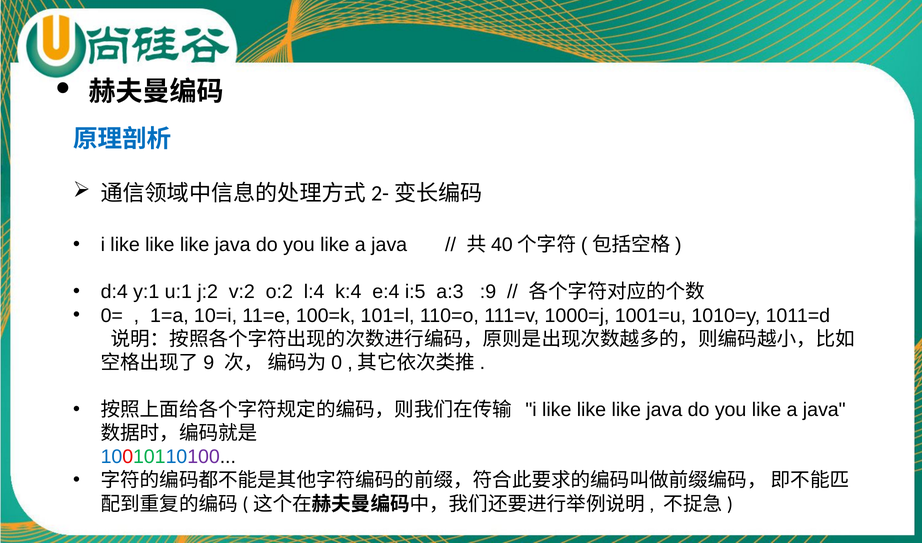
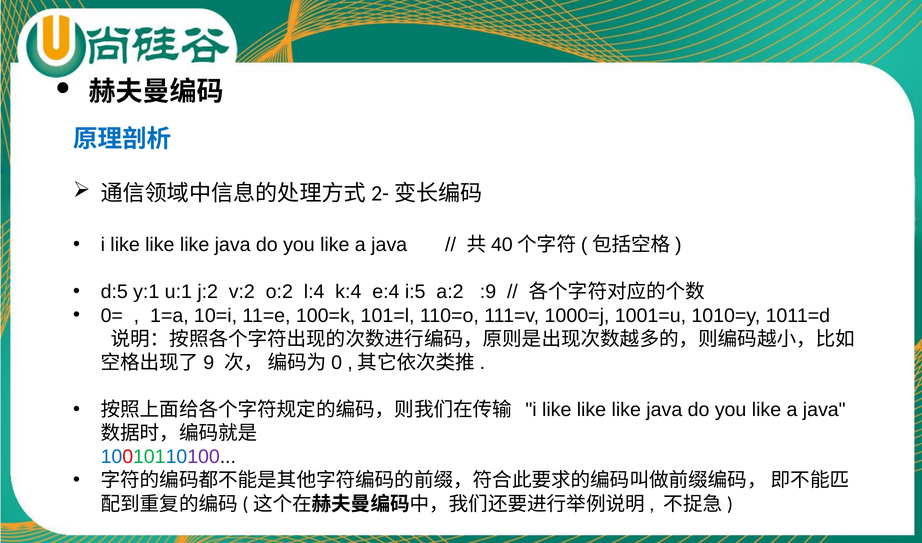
d:4: d:4 -> d:5 (114, 292)
a:3: a:3 -> a:2 (450, 292)
